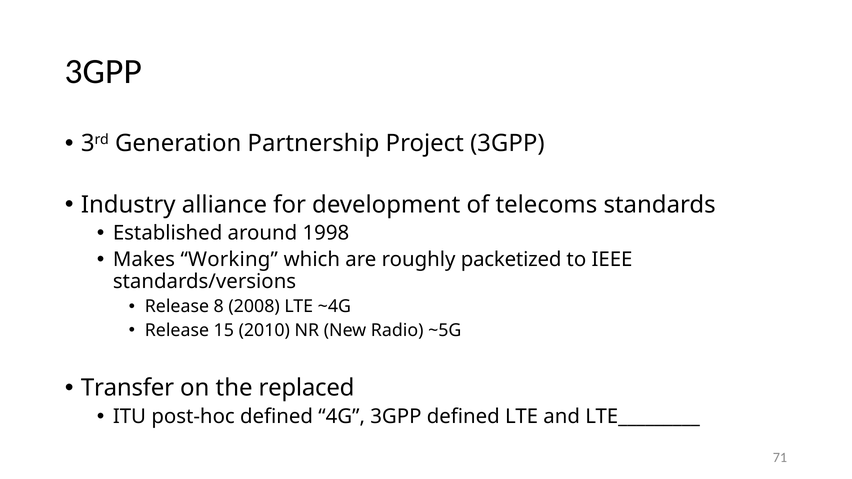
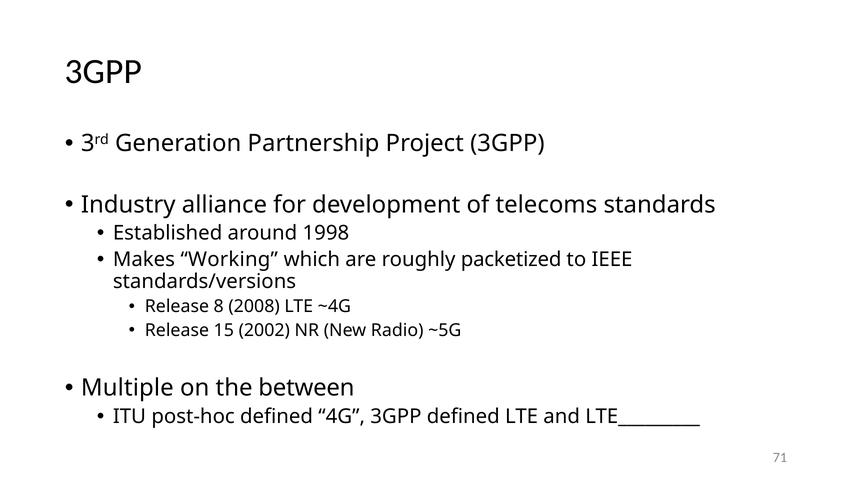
2010: 2010 -> 2002 (264, 330)
Transfer: Transfer -> Multiple (127, 388)
replaced: replaced -> between (306, 388)
